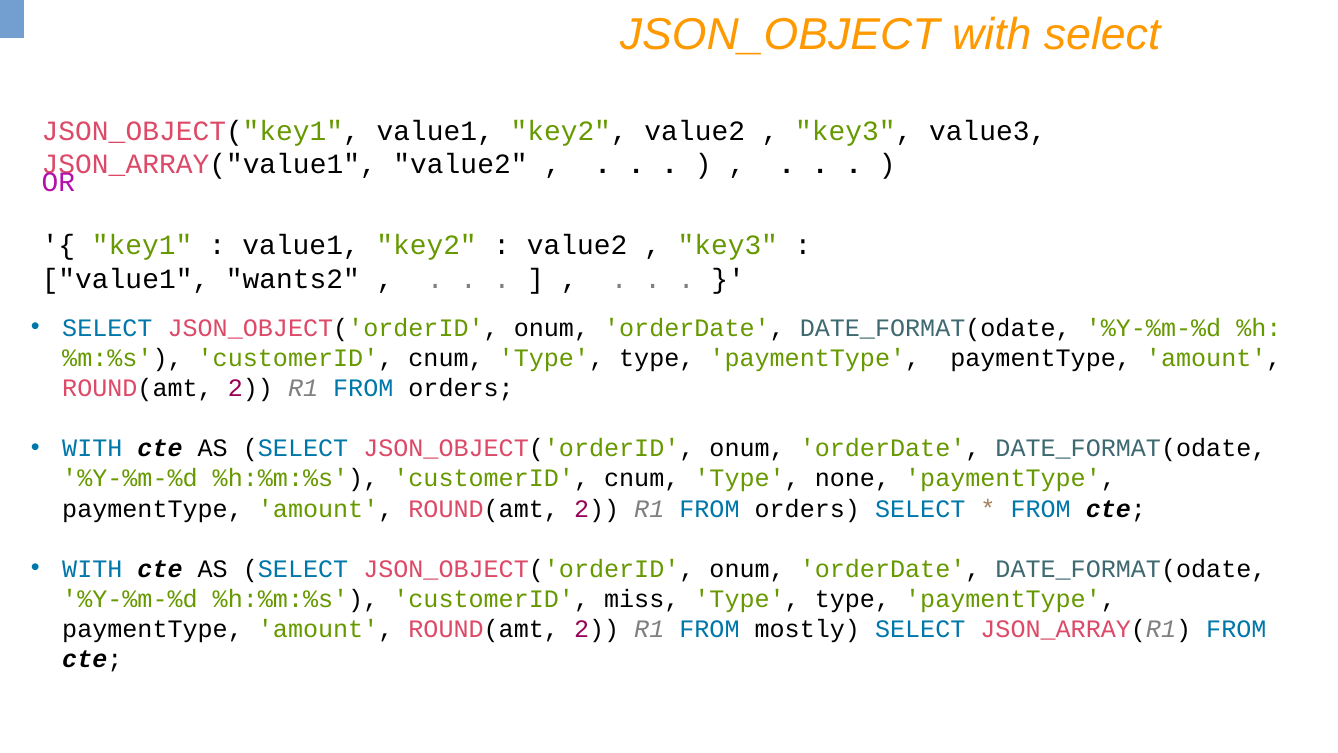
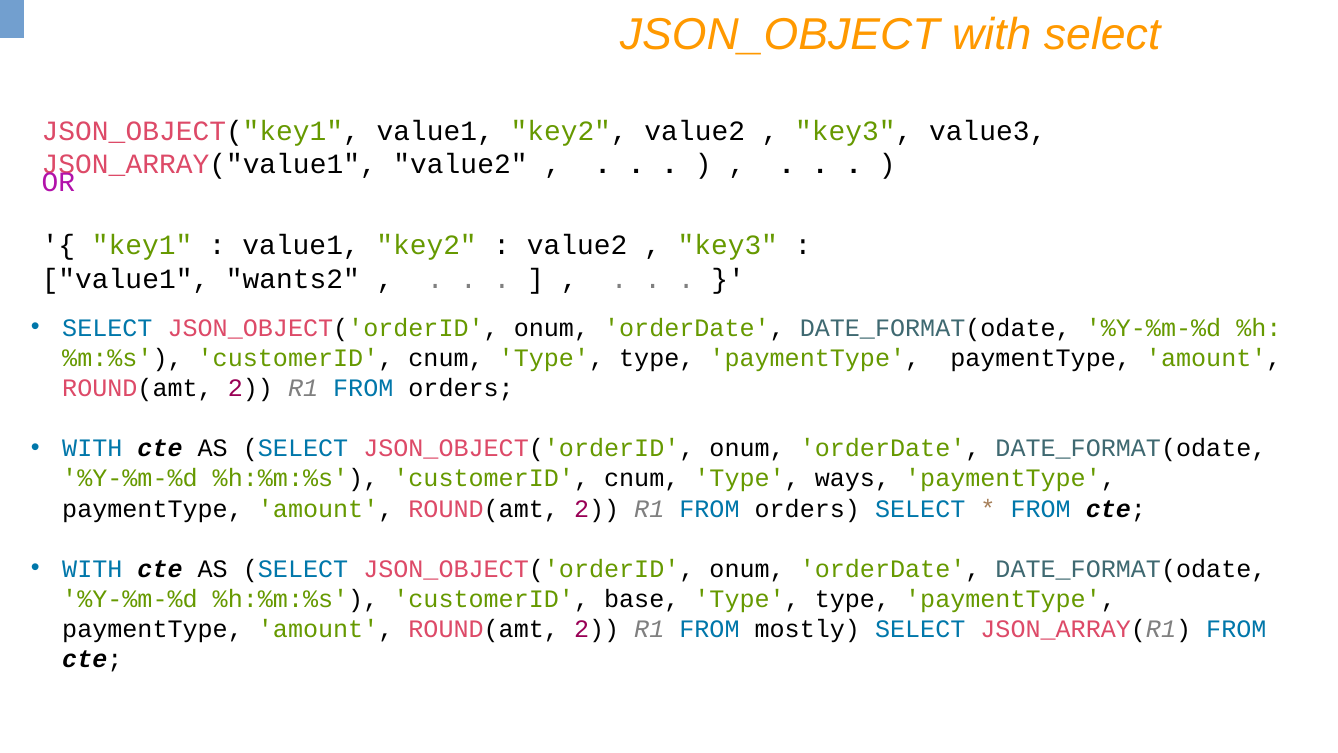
none: none -> ways (852, 478)
miss: miss -> base (642, 599)
